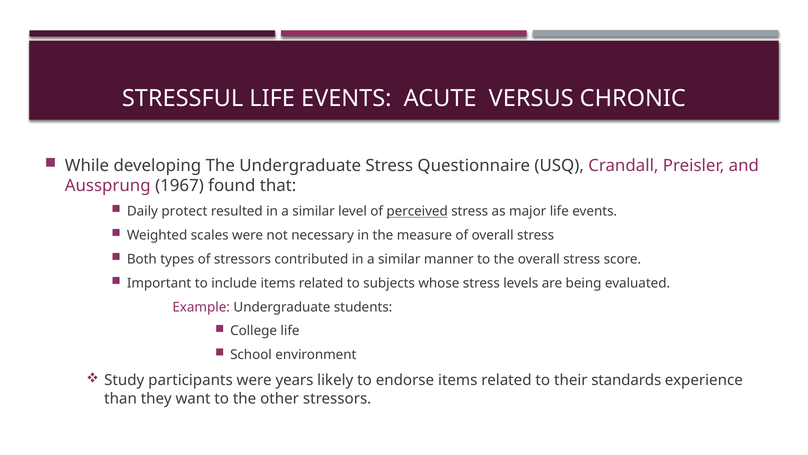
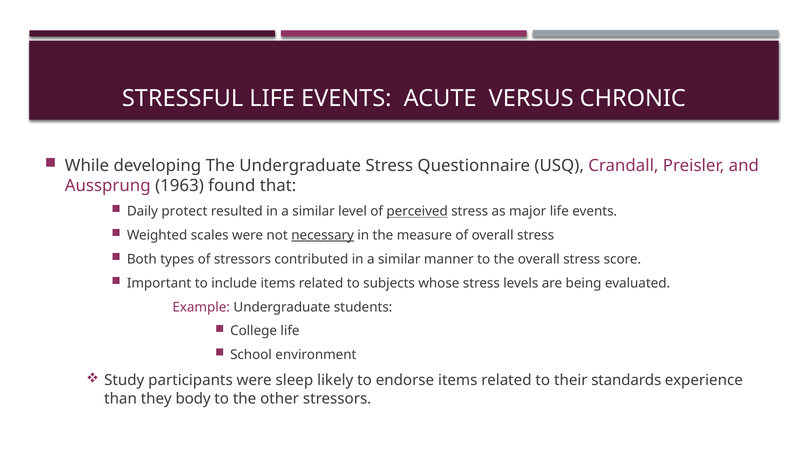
1967: 1967 -> 1963 (179, 186)
necessary underline: none -> present (323, 235)
years: years -> sleep (294, 380)
want: want -> body (193, 398)
